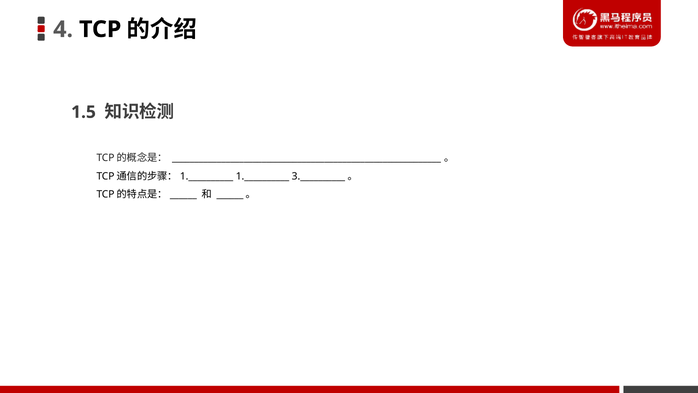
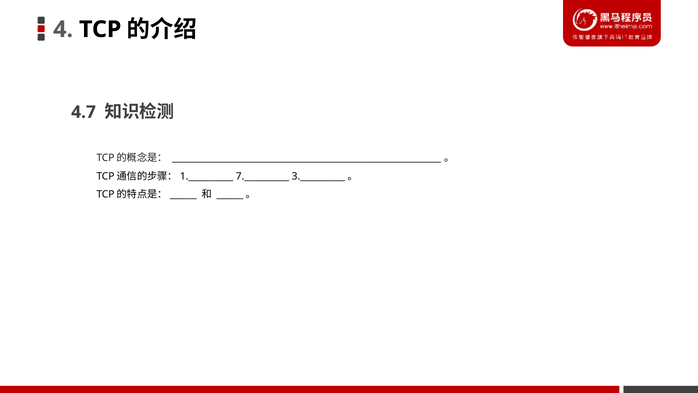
1.5: 1.5 -> 4.7 (83, 112)
1.__________: 1.__________ -> 7.__________ (262, 176)
